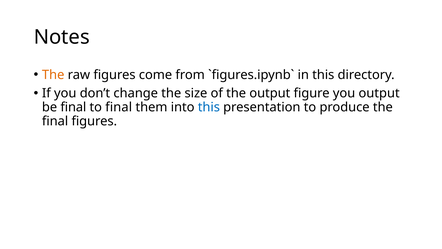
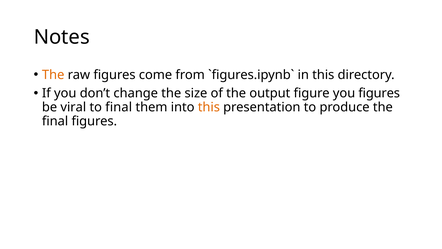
you output: output -> figures (379, 93)
be final: final -> viral (73, 107)
this colour: blue -> orange (209, 107)
